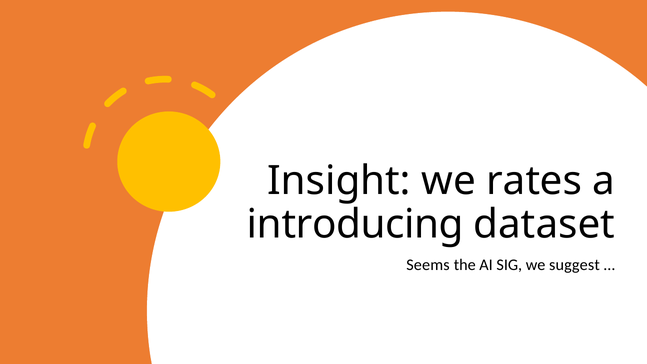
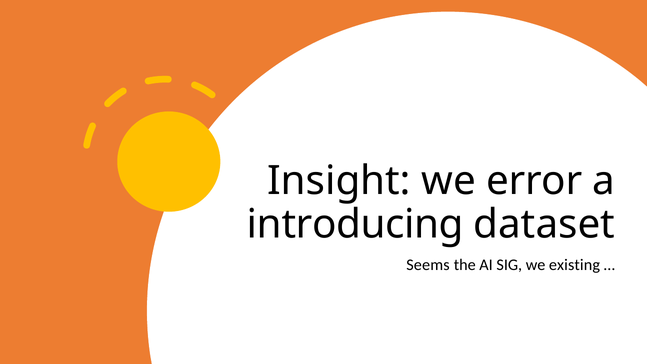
rates: rates -> error (534, 181)
suggest: suggest -> existing (574, 265)
